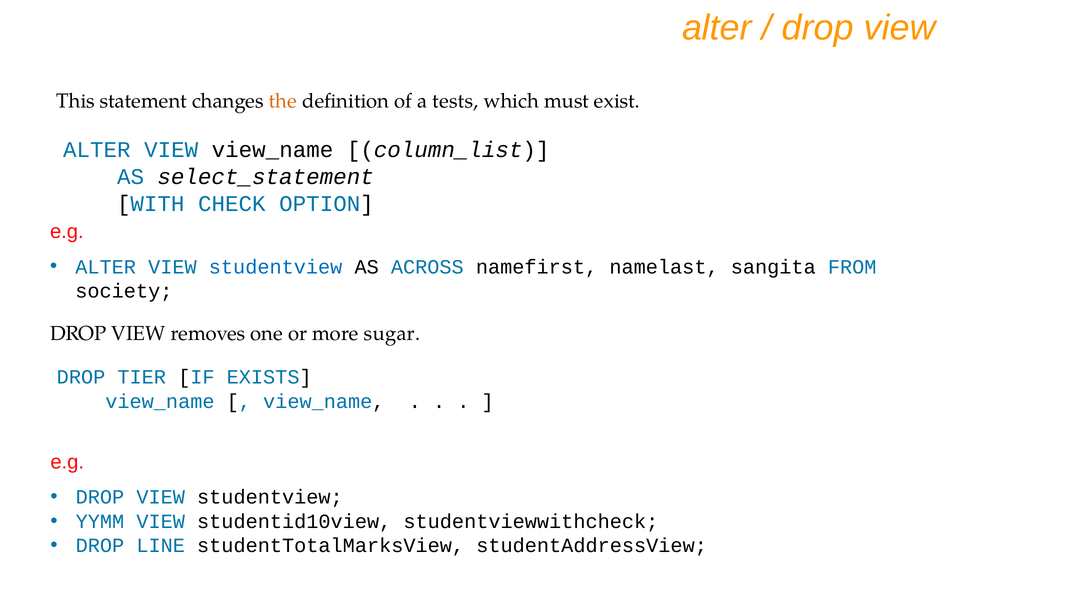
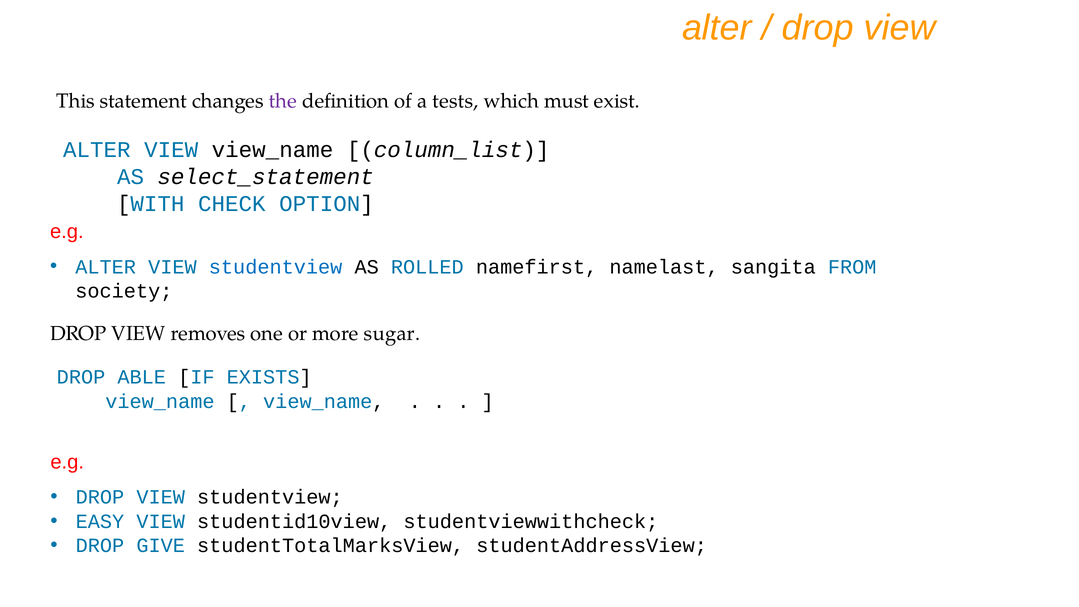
the colour: orange -> purple (283, 101)
ACROSS: ACROSS -> ROLLED (427, 267)
TIER: TIER -> ABLE (142, 377)
YYMM: YYMM -> EASY (100, 521)
LINE: LINE -> GIVE (161, 546)
